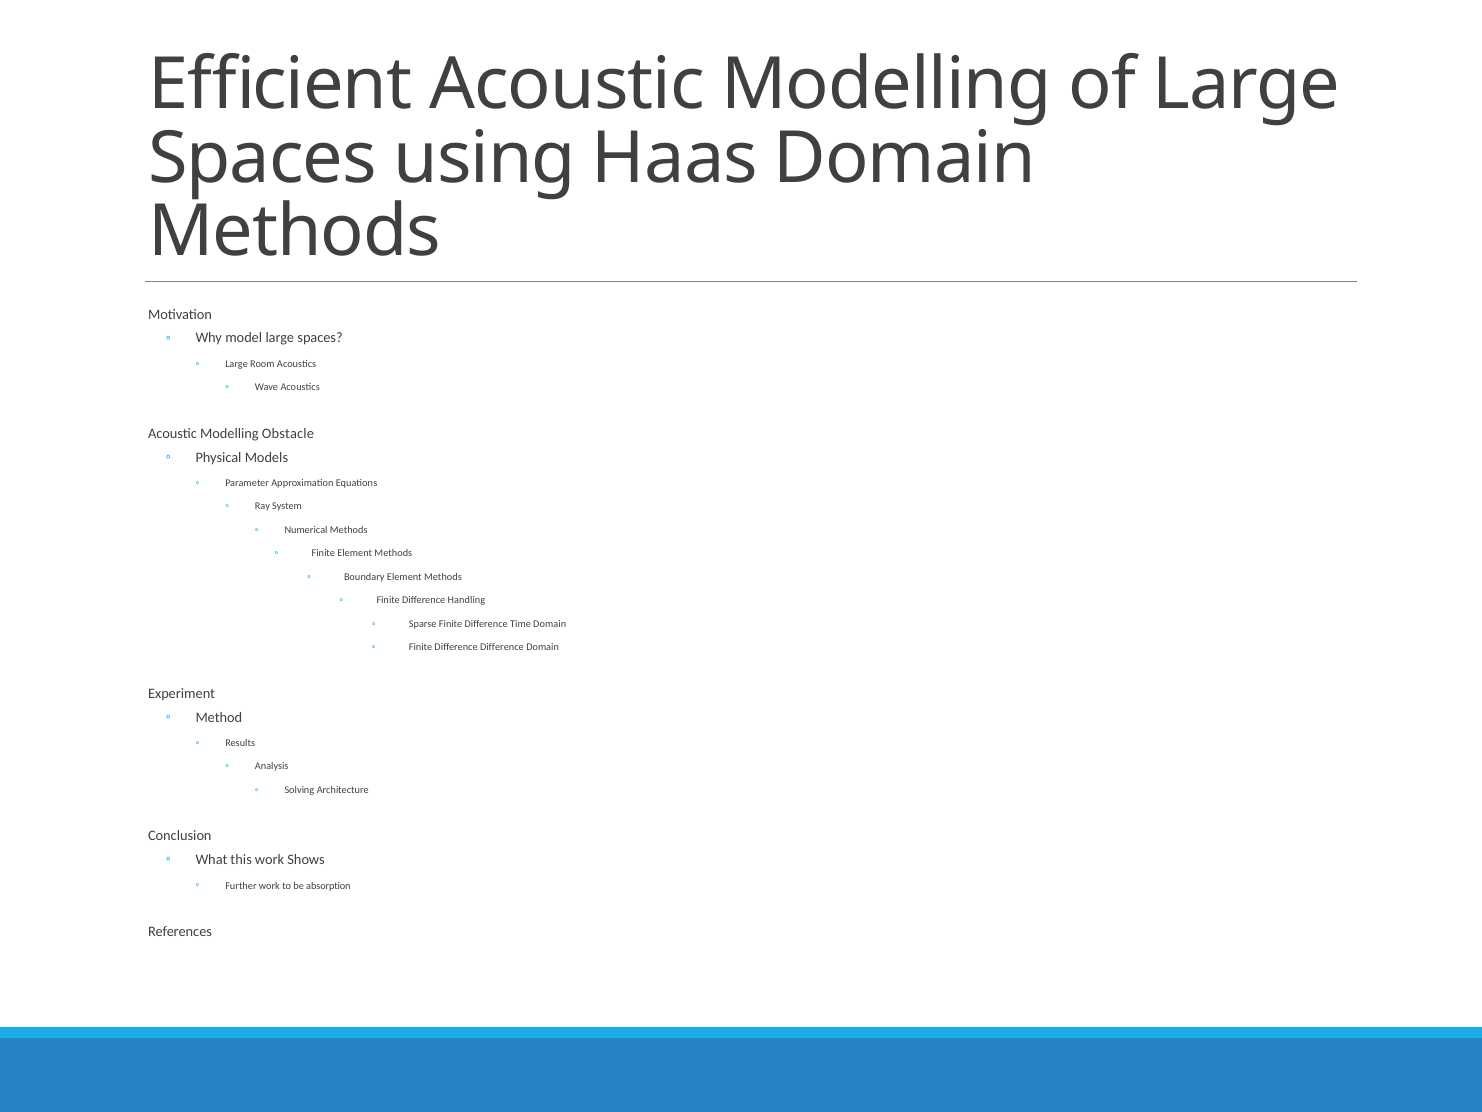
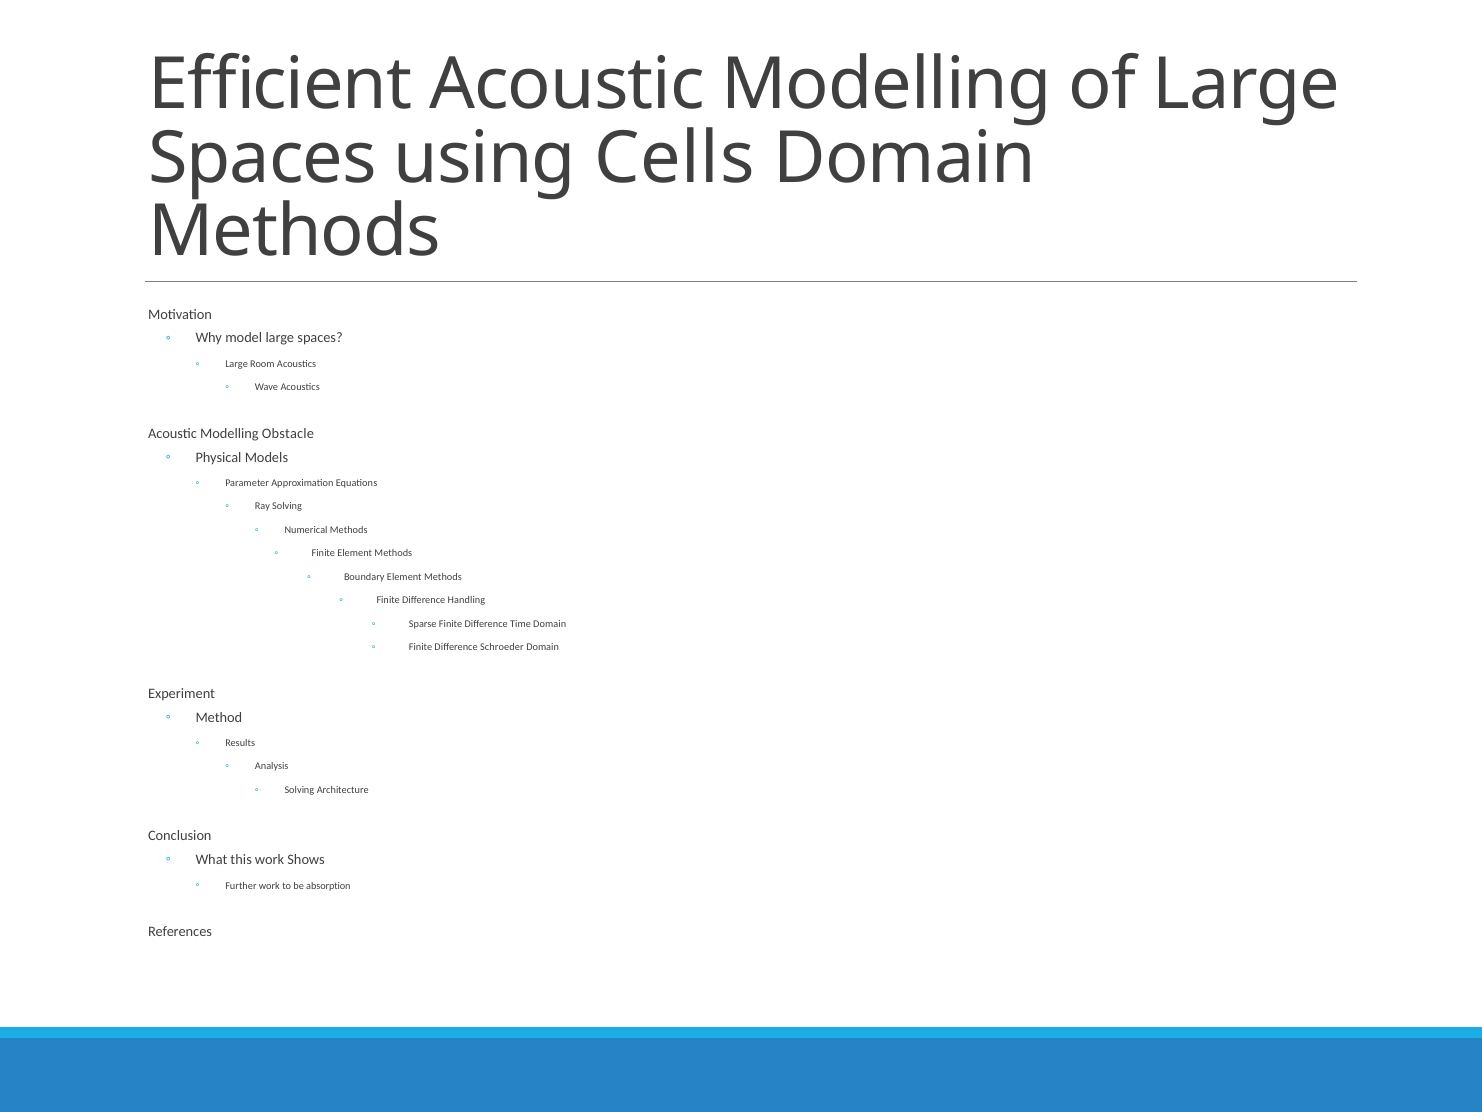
Haas: Haas -> Cells (674, 158)
Ray System: System -> Solving (287, 506)
Difference Difference: Difference -> Schroeder (502, 647)
